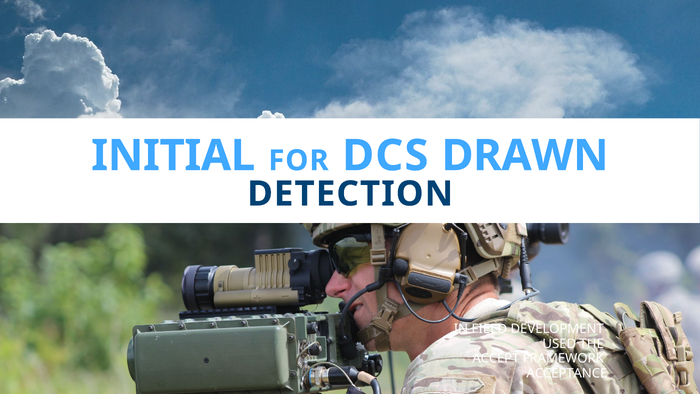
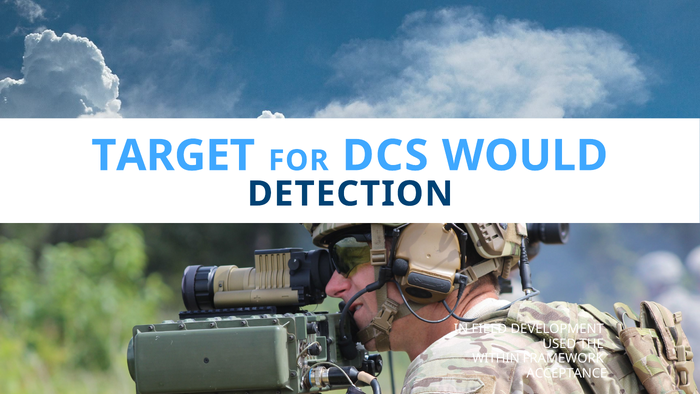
INITIAL: INITIAL -> TARGET (173, 156)
DRAWN: DRAWN -> WOULD (525, 156)
ACCEPT: ACCEPT -> WITHIN (496, 358)
